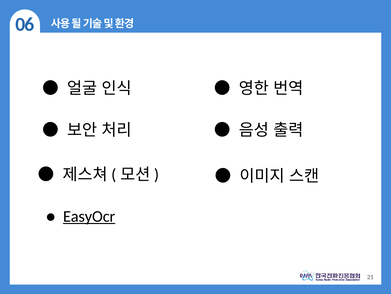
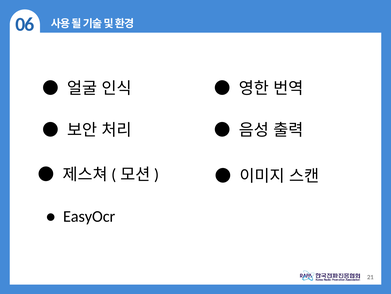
EasyOcr underline: present -> none (89, 216)
